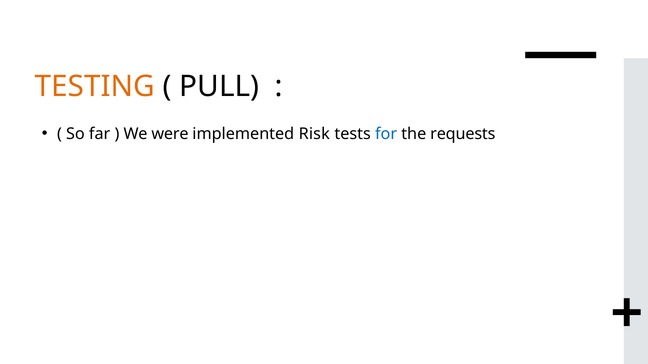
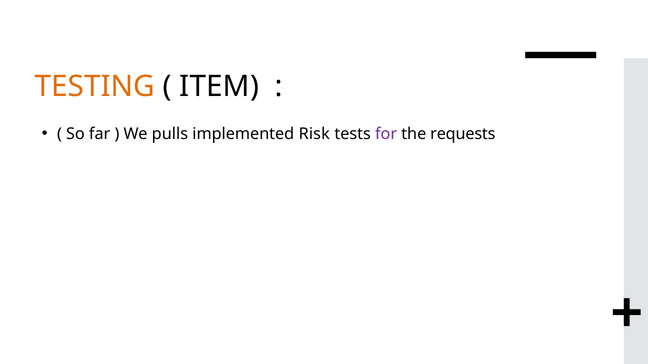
PULL: PULL -> ITEM (219, 86)
were: were -> pulls (170, 134)
for colour: blue -> purple (386, 134)
